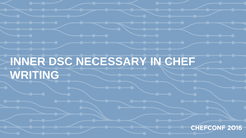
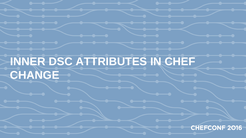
NECESSARY: NECESSARY -> ATTRIBUTES (111, 62)
WRITING: WRITING -> CHANGE (35, 75)
